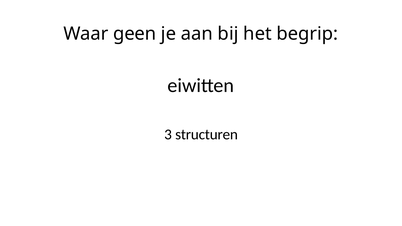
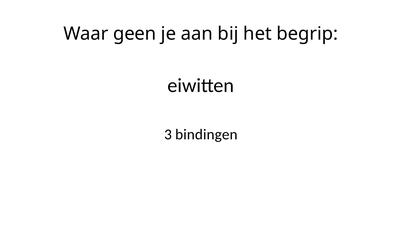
structuren: structuren -> bindingen (206, 135)
